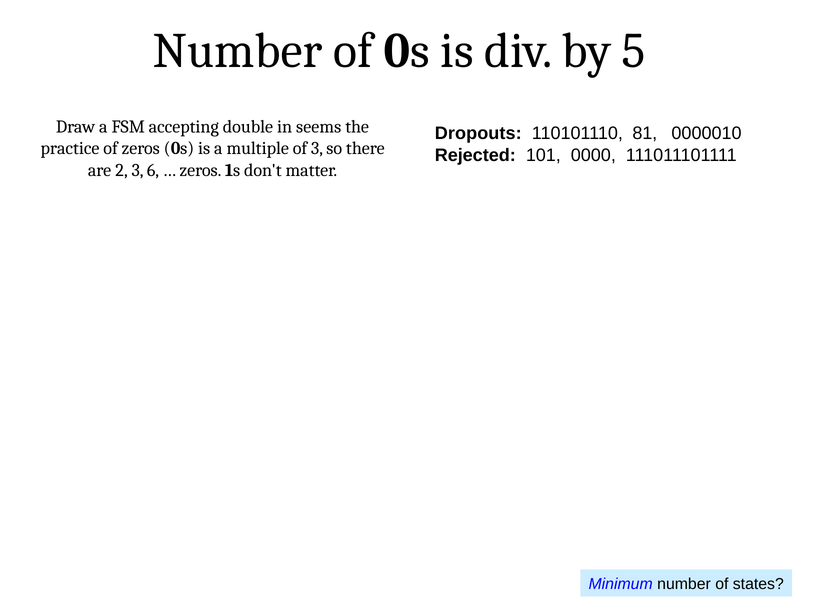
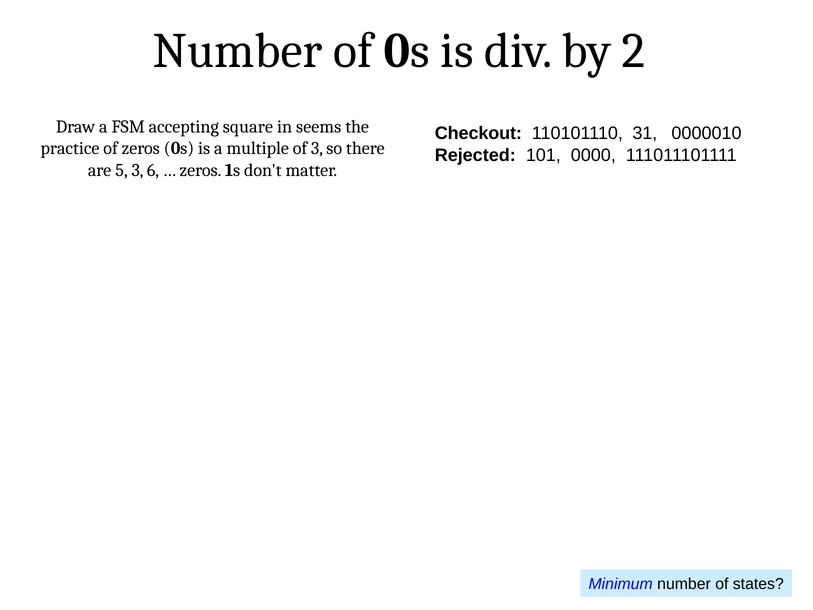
5: 5 -> 2 (634, 51)
double: double -> square (248, 127)
Dropouts: Dropouts -> Checkout (478, 133)
81: 81 -> 31 (645, 133)
2: 2 -> 5 (122, 170)
